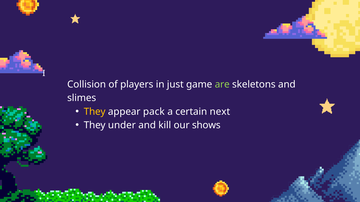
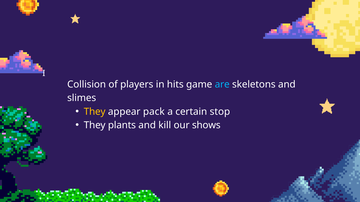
just: just -> hits (175, 85)
are colour: light green -> light blue (222, 85)
next: next -> stop (220, 112)
under: under -> plants (122, 126)
